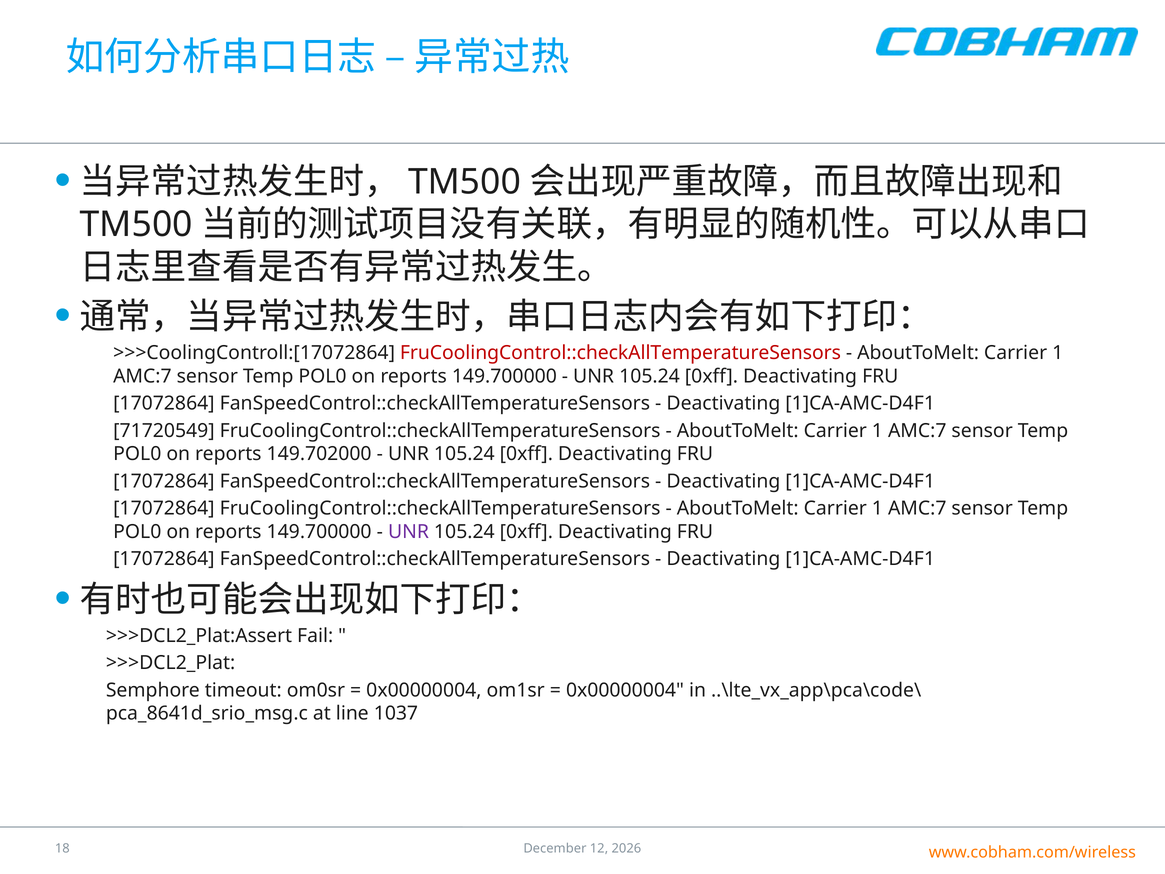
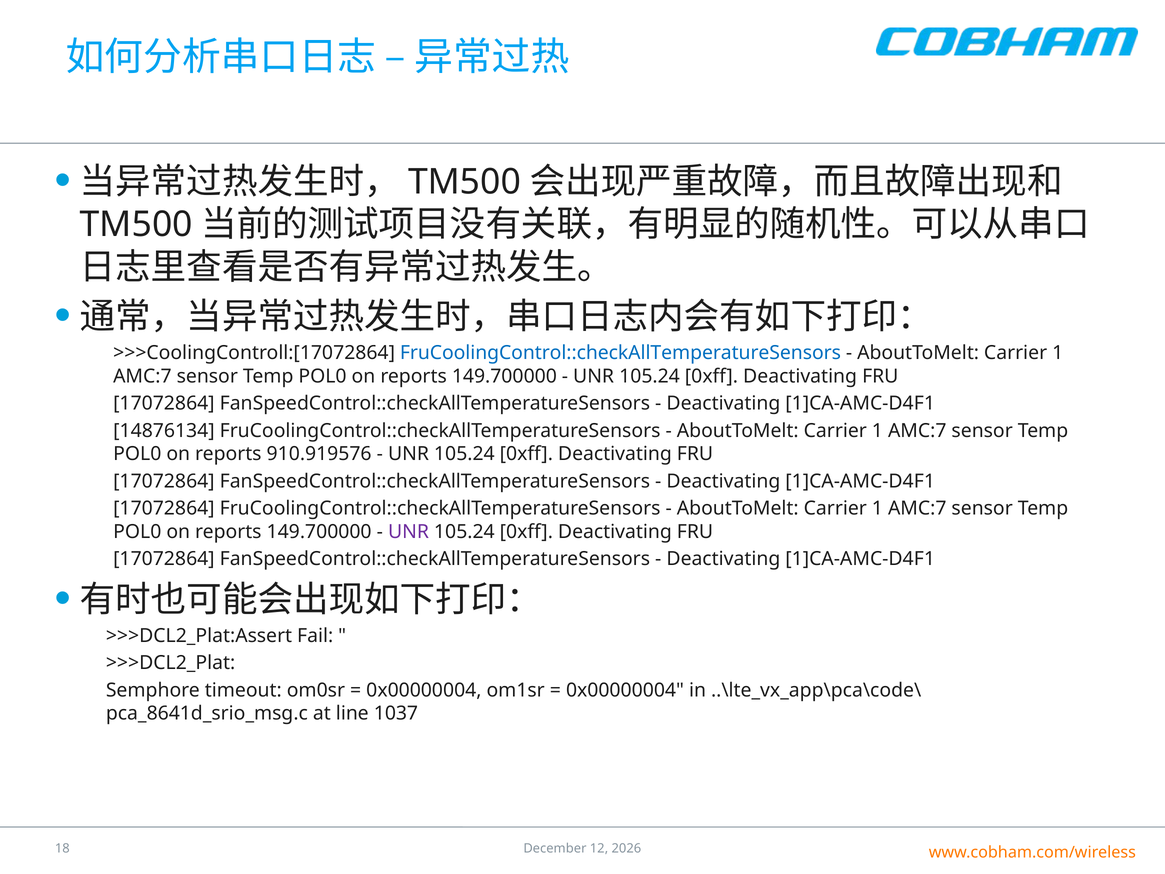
FruCoolingControl::checkAllTemperatureSensors colour: red -> blue (620, 353)
71720549: 71720549 -> 14876134 (164, 430)
149.702000: 149.702000 -> 910.919576 (319, 454)
